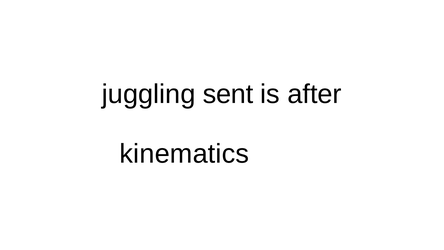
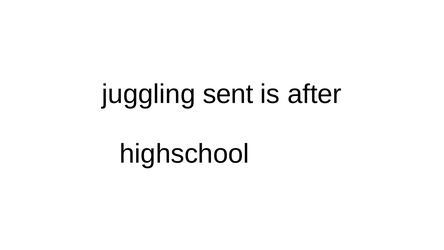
kinematics: kinematics -> highschool (184, 154)
